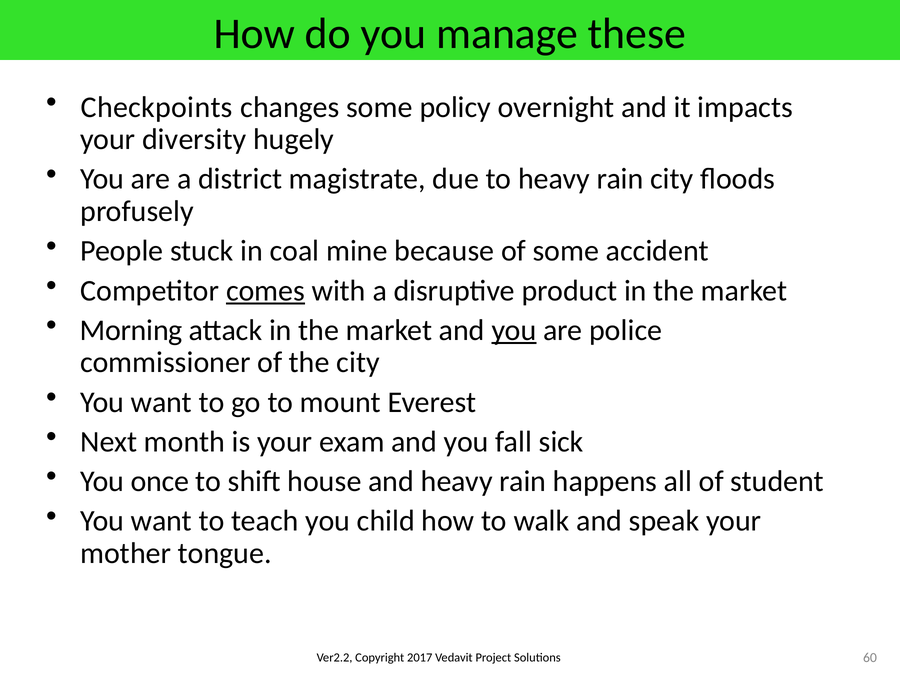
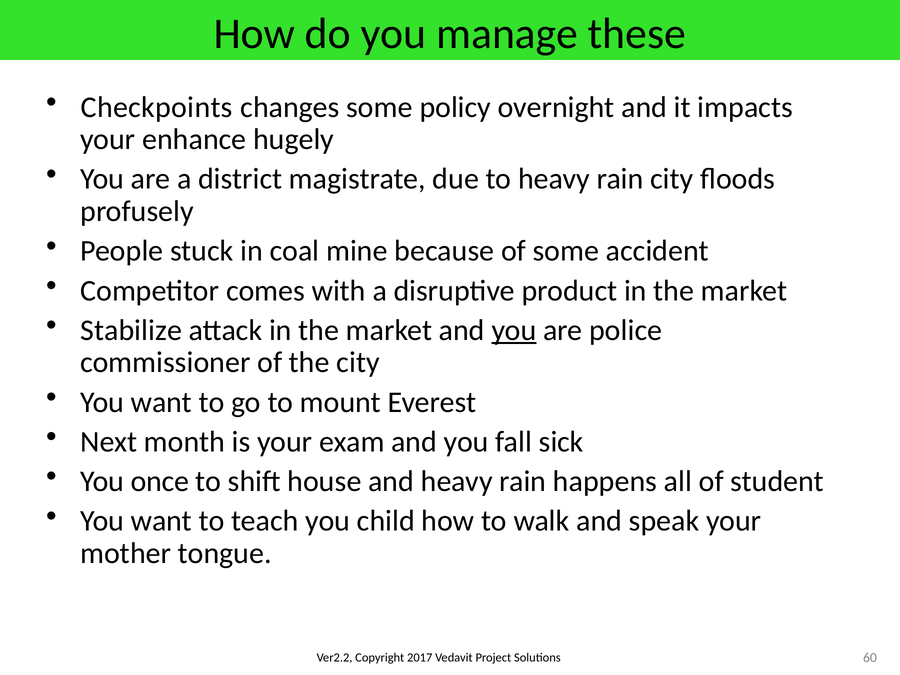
diversity: diversity -> enhance (194, 139)
comes underline: present -> none (265, 291)
Morning: Morning -> Stabilize (131, 330)
